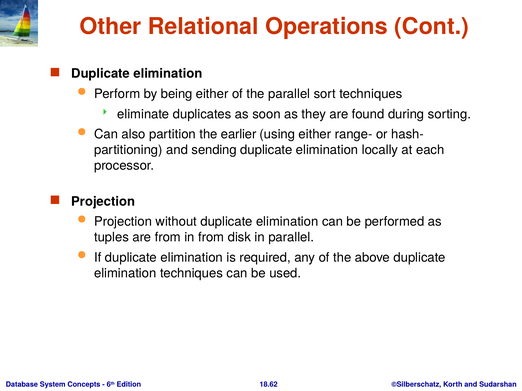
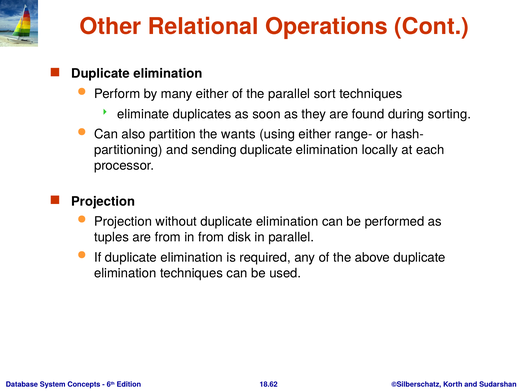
being: being -> many (177, 94)
earlier: earlier -> wants (239, 134)
